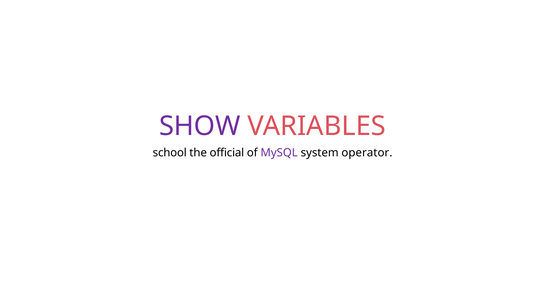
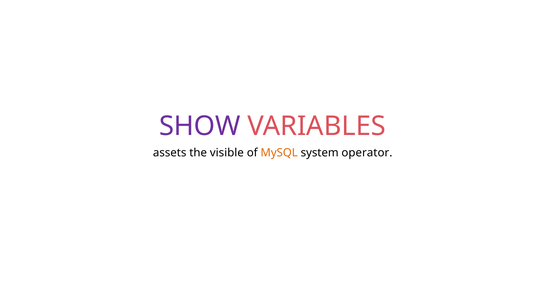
school: school -> assets (170, 153)
official: official -> visible (227, 153)
MySQL colour: purple -> orange (279, 153)
